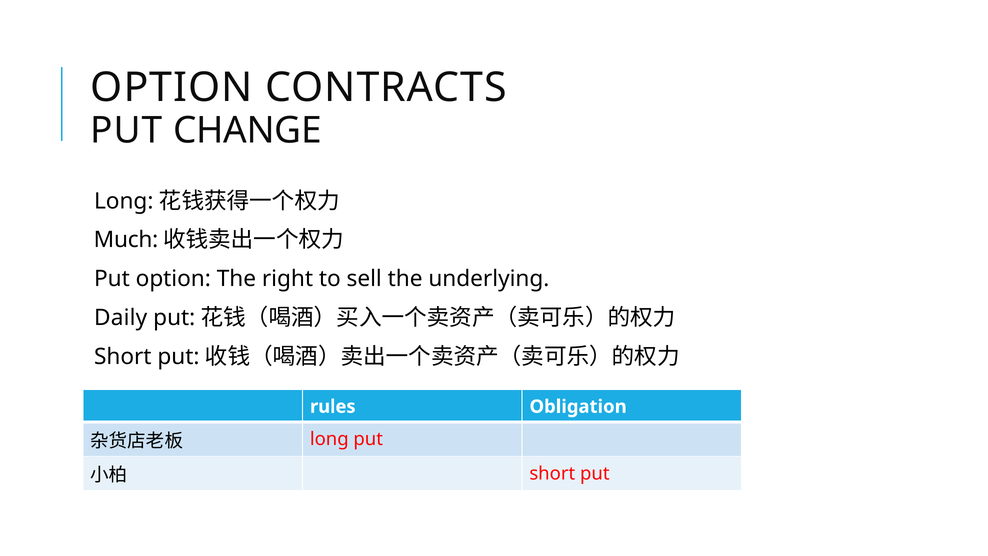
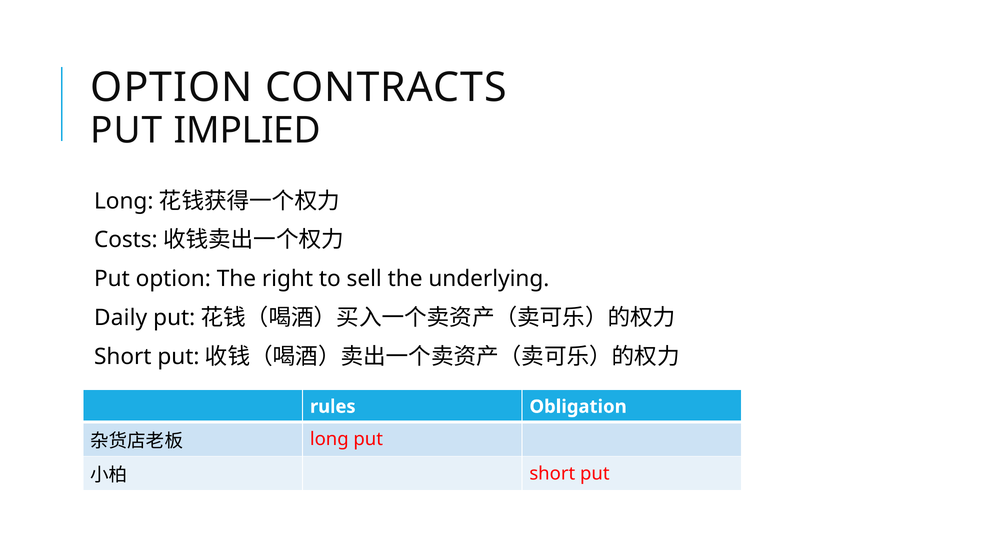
CHANGE: CHANGE -> IMPLIED (247, 130)
Much: Much -> Costs (126, 240)
